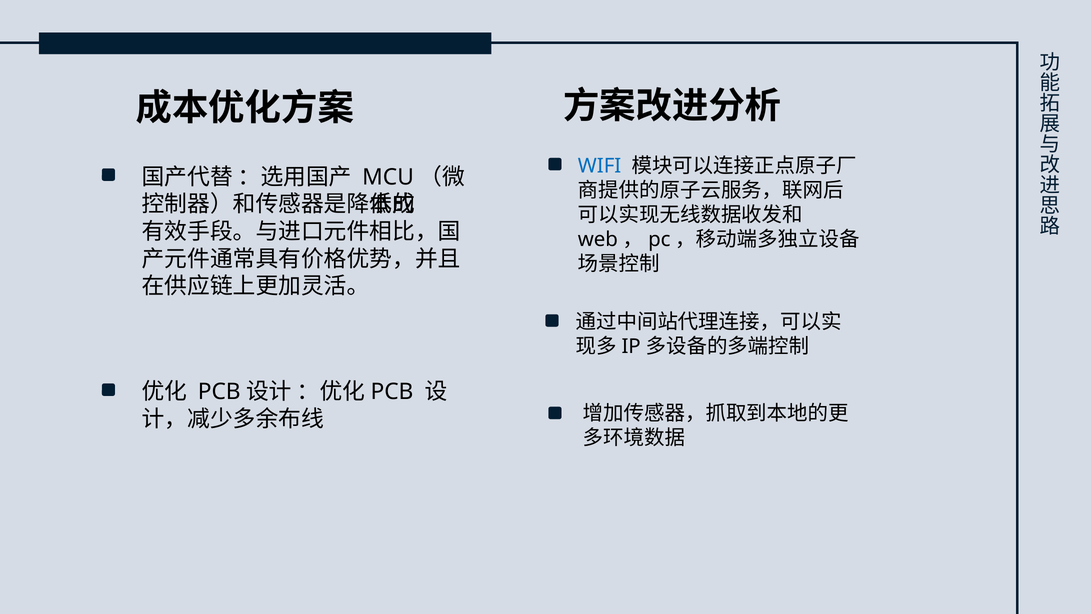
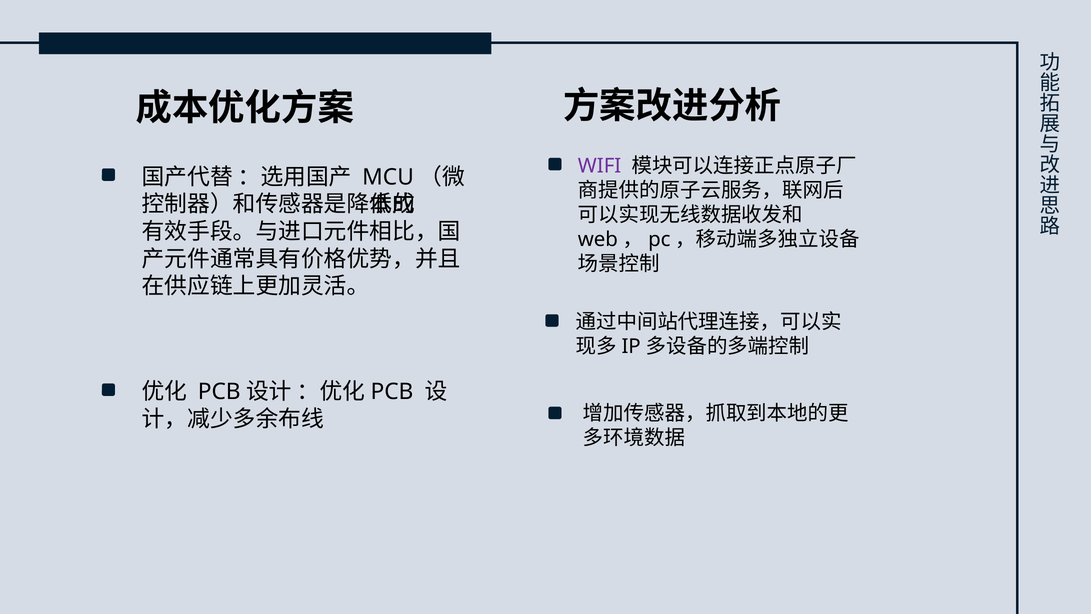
WIFI colour: blue -> purple (600, 166)
